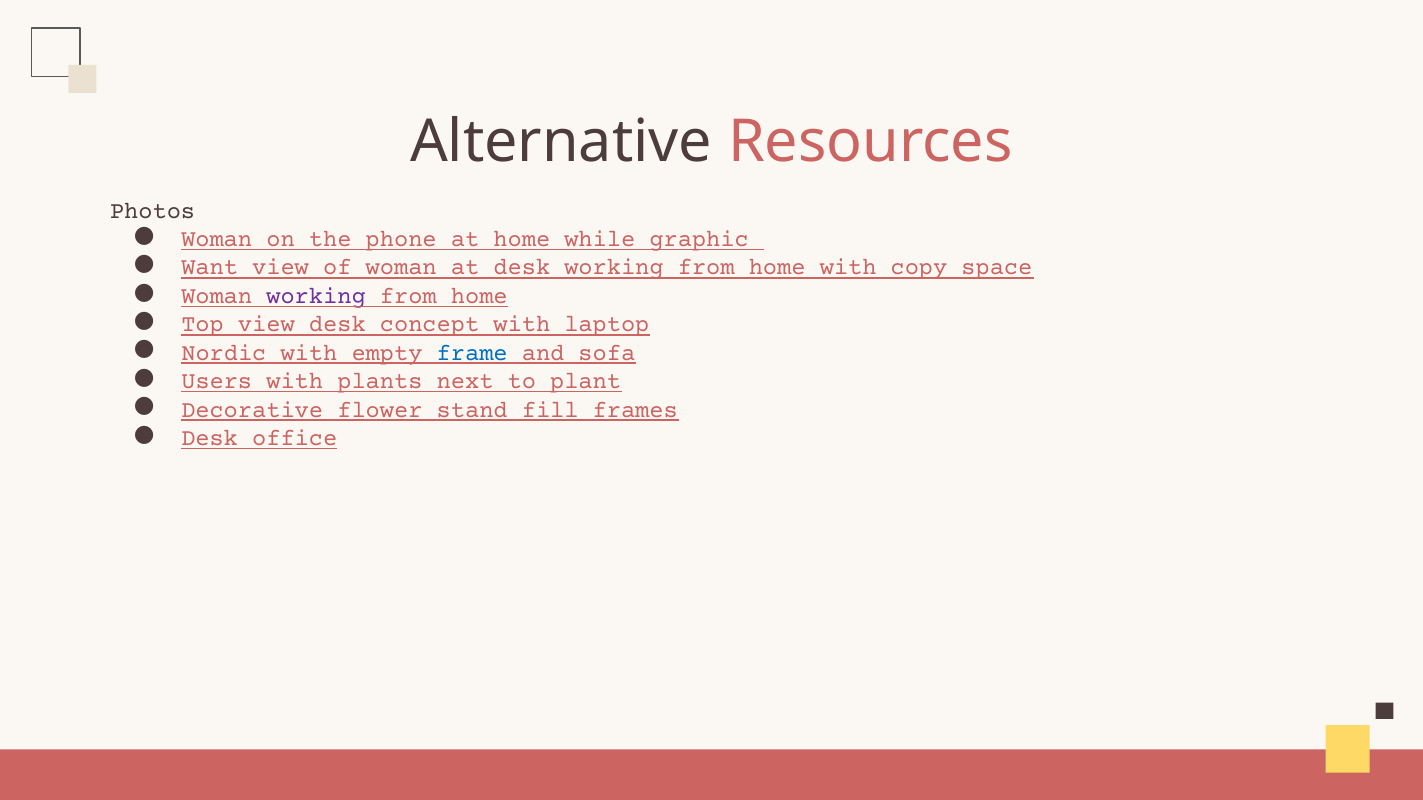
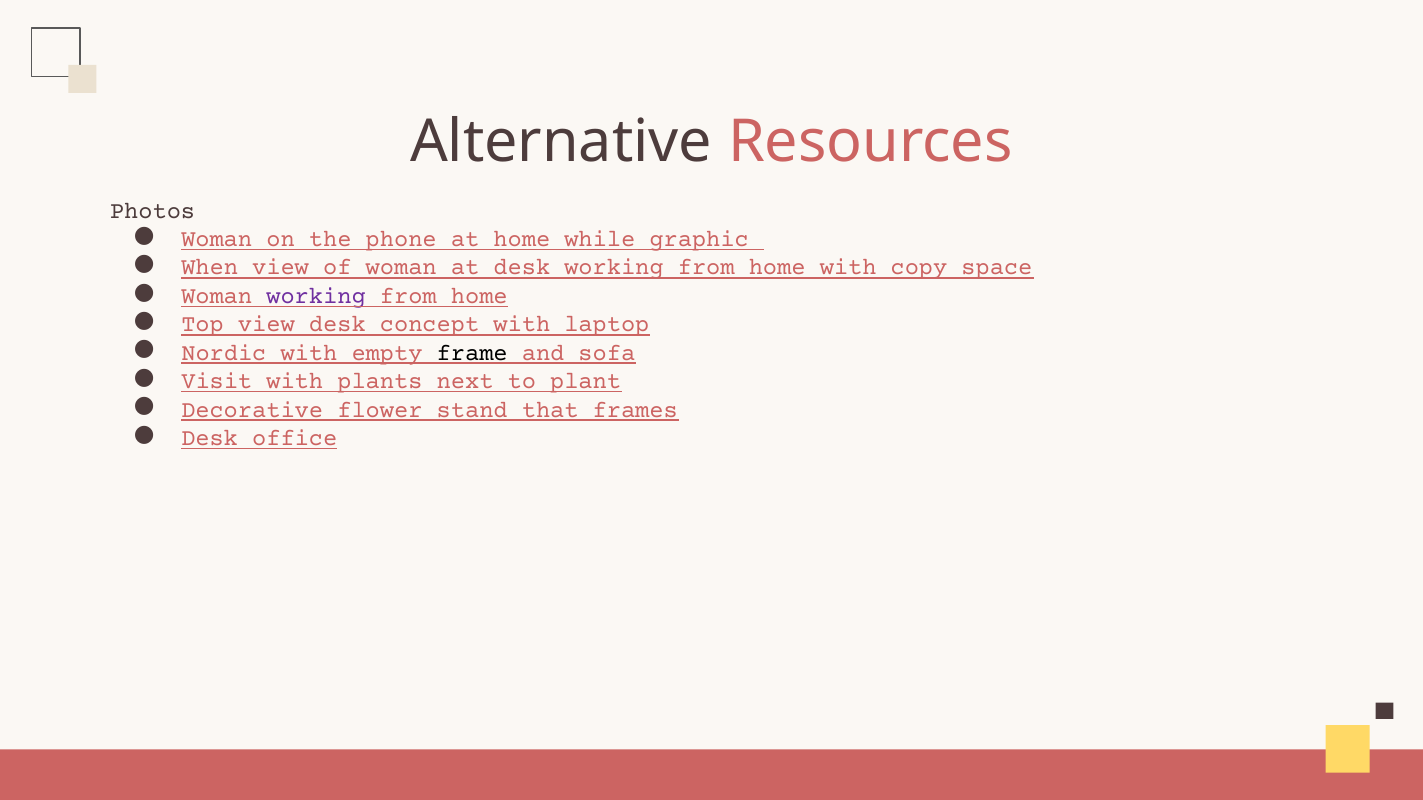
Want: Want -> When (210, 267)
frame colour: blue -> black (472, 353)
Users: Users -> Visit (217, 381)
fill: fill -> that (550, 410)
